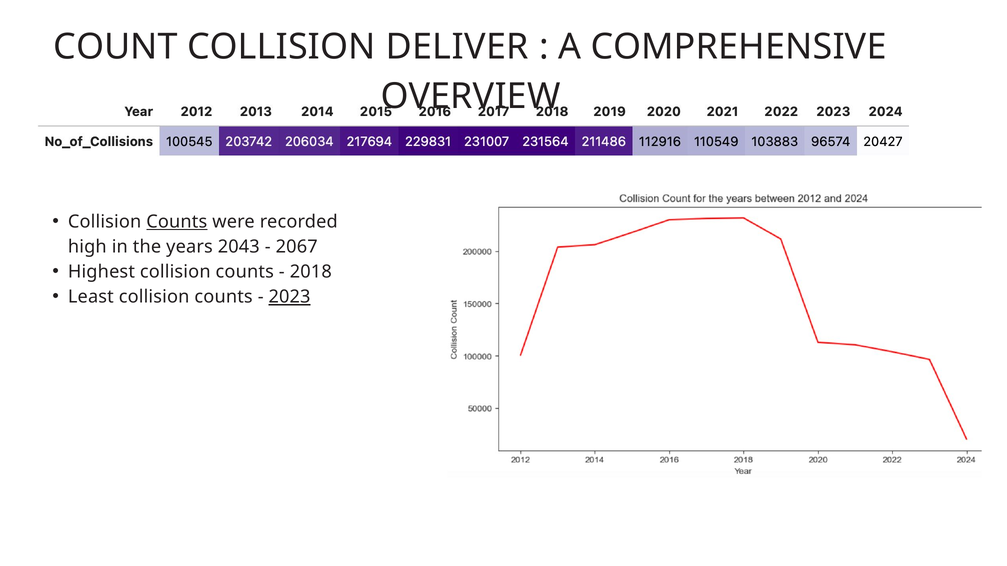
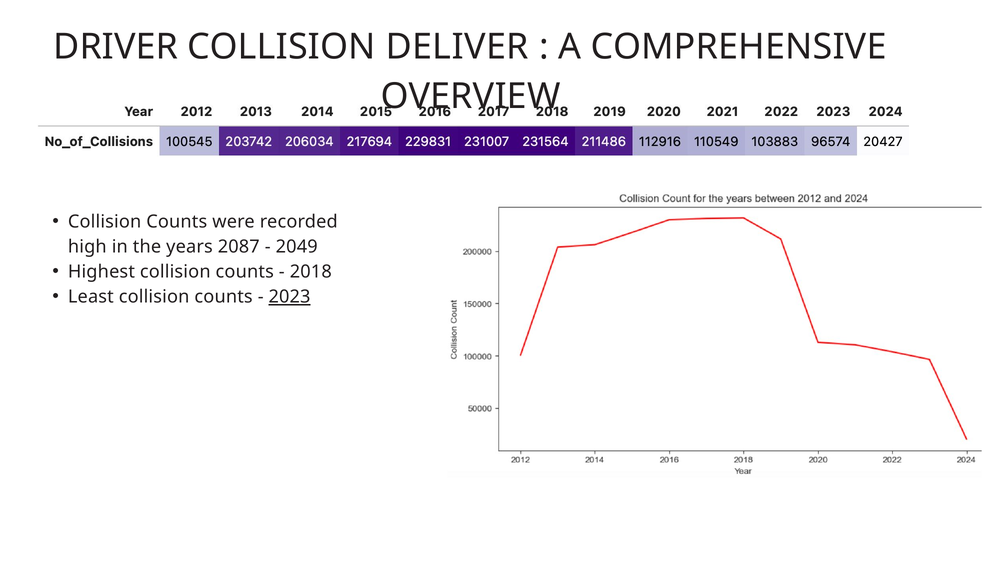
COUNT: COUNT -> DRIVER (116, 47)
Counts underline: present -> none (177, 222)
2043: 2043 -> 2087 (239, 247)
2067: 2067 -> 2049 (297, 247)
